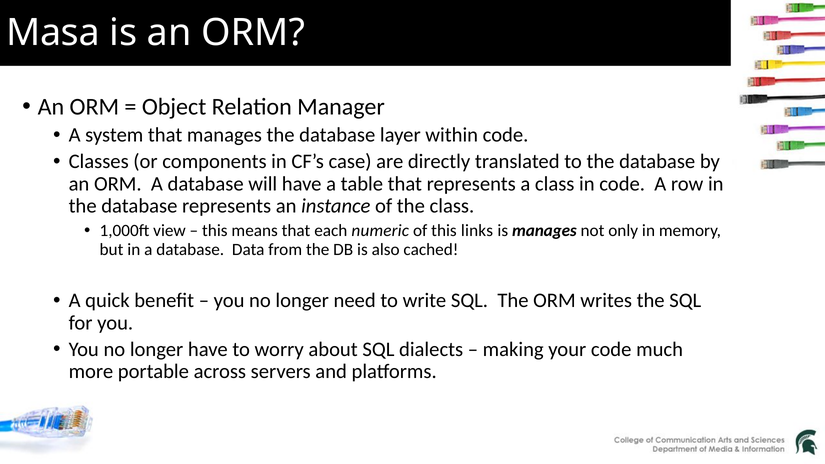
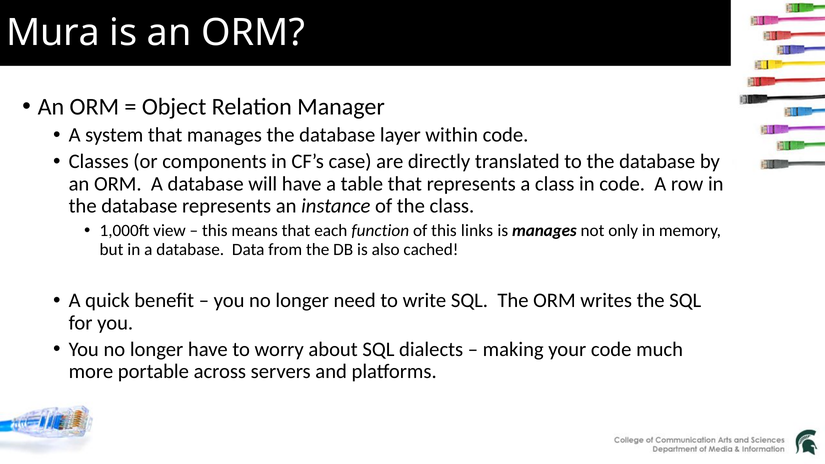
Masa: Masa -> Mura (53, 33)
numeric: numeric -> function (380, 231)
